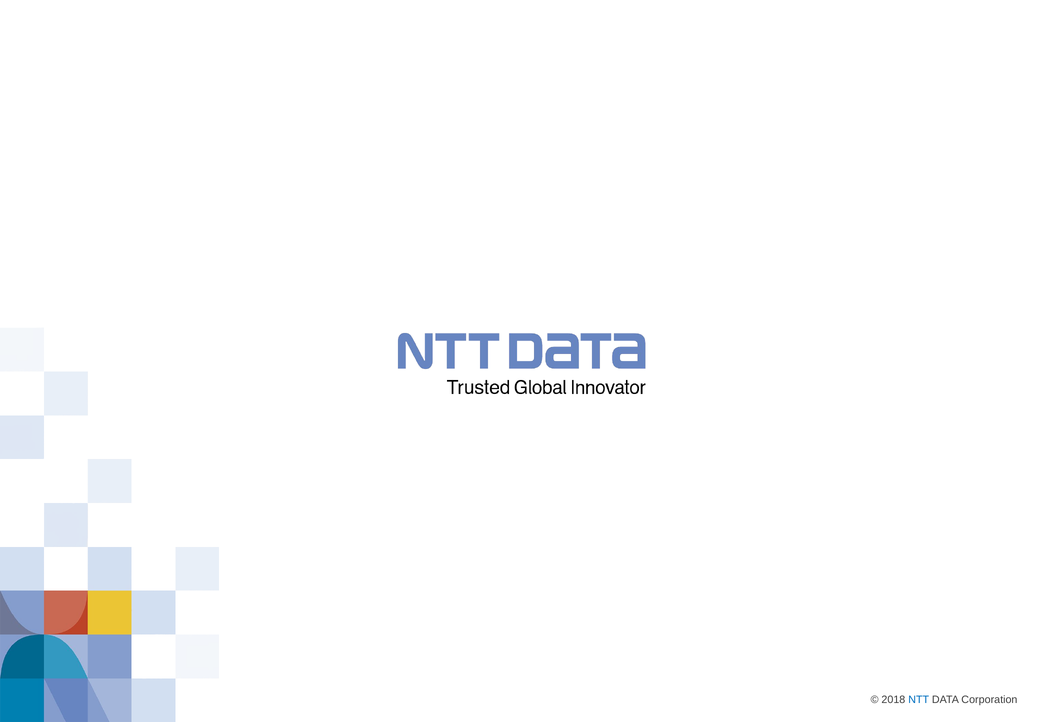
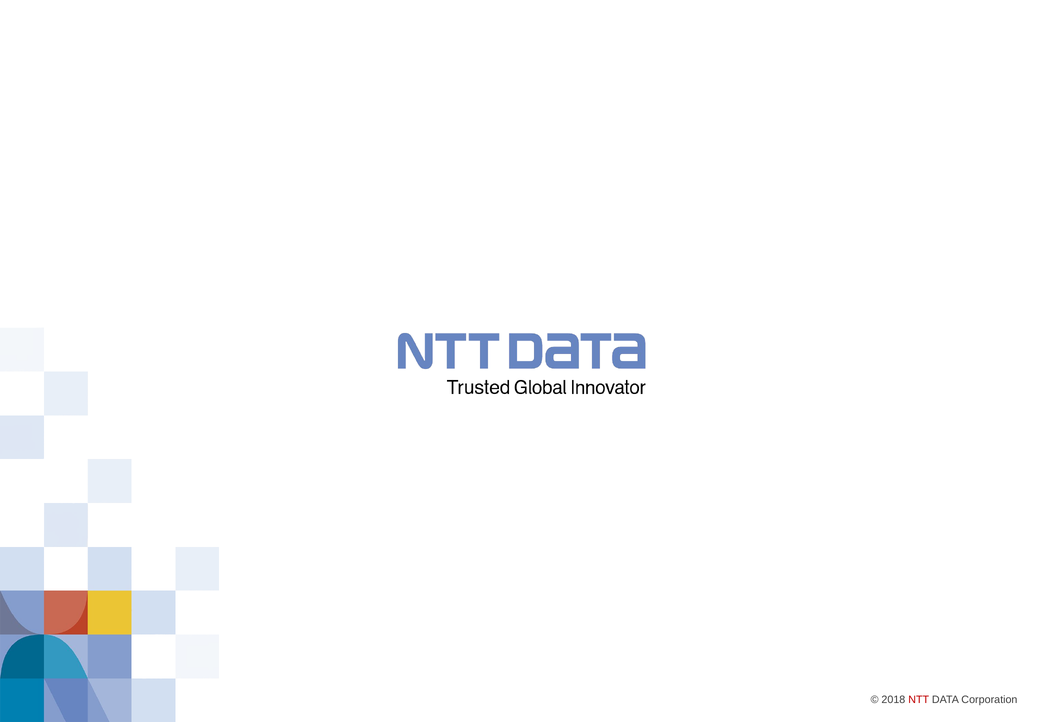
NTT colour: blue -> red (919, 700)
